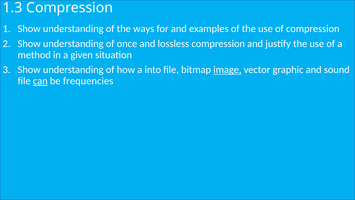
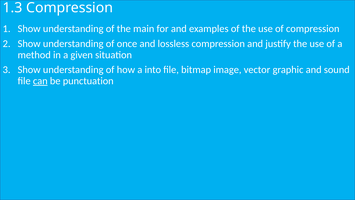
ways: ways -> main (144, 29)
image underline: present -> none (227, 70)
frequencies: frequencies -> punctuation (88, 81)
